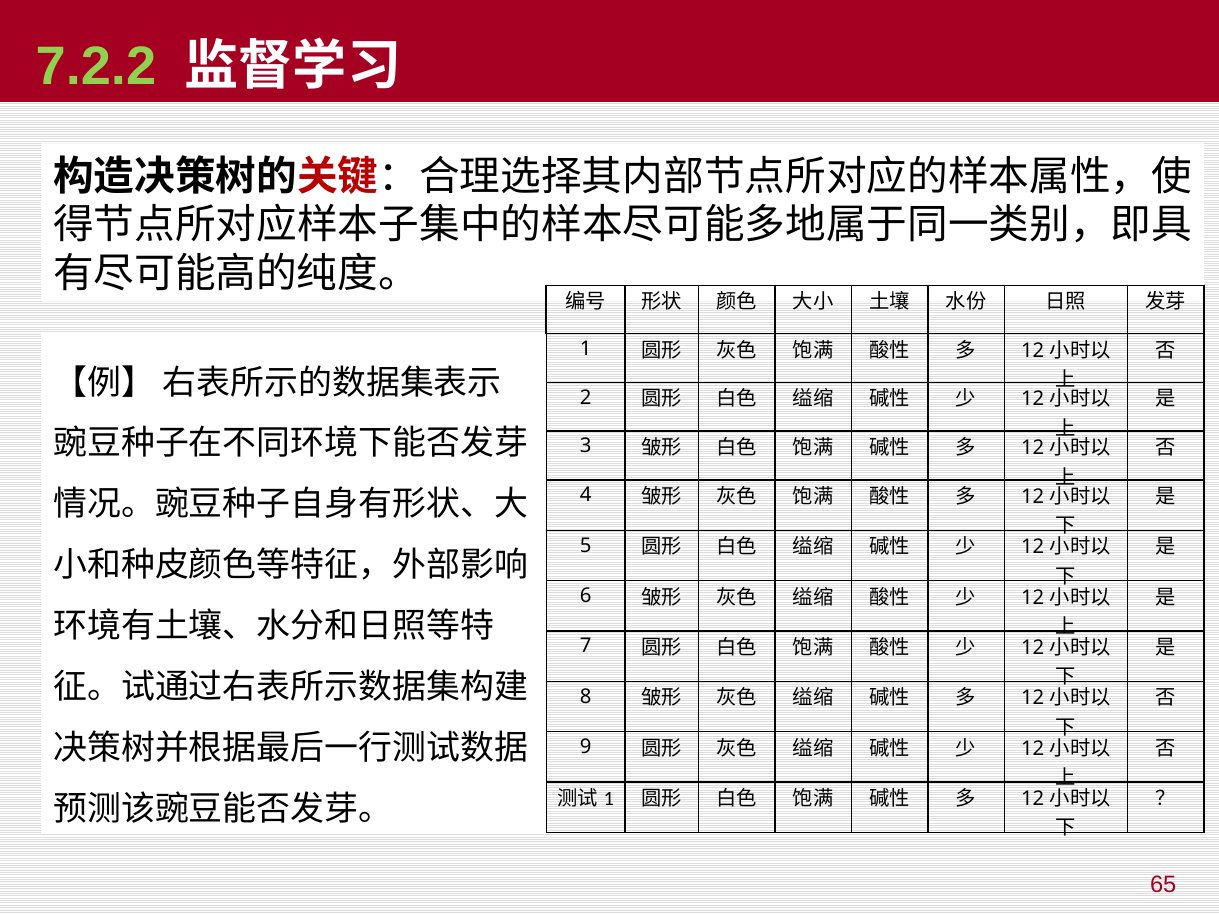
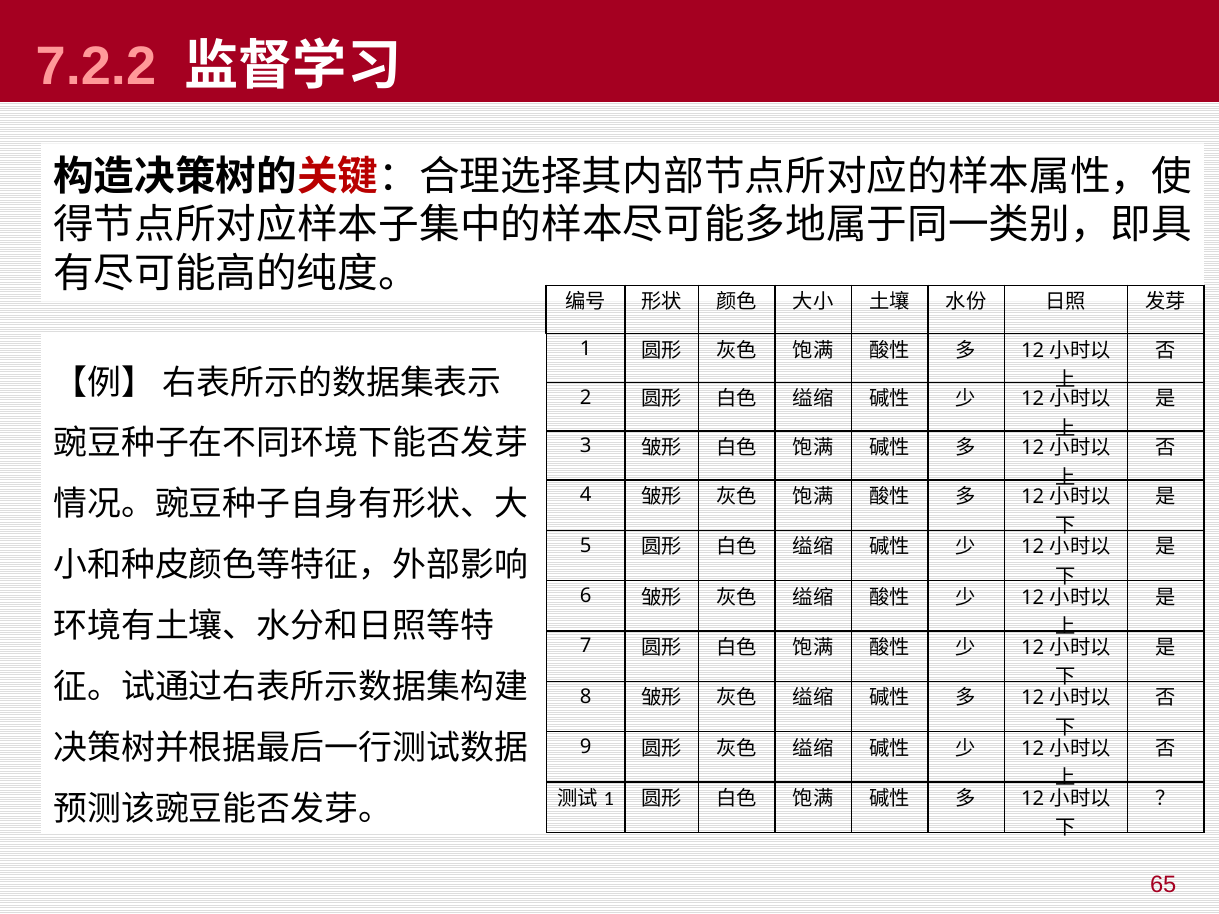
7.2.2 colour: light green -> pink (96, 67)
